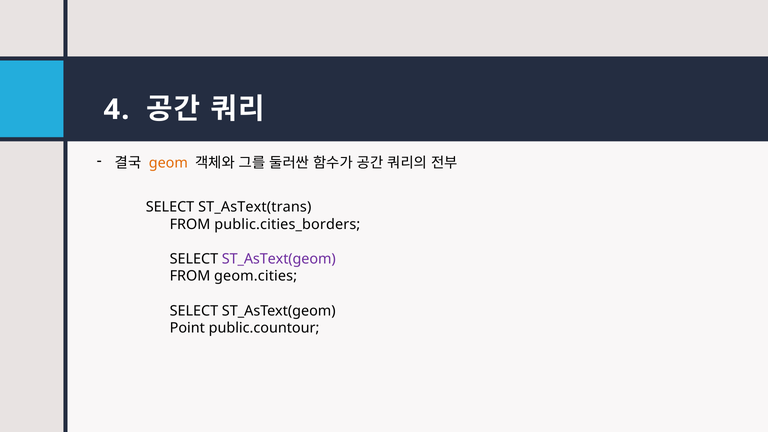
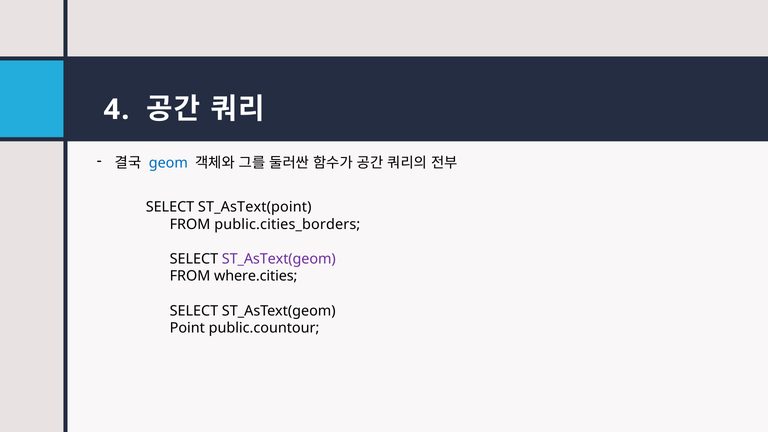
geom colour: orange -> blue (168, 163)
ST_AsText(trans: ST_AsText(trans -> ST_AsText(point (255, 207)
geom.cities: geom.cities -> where.cities (256, 276)
